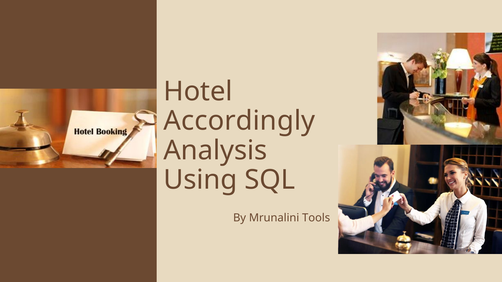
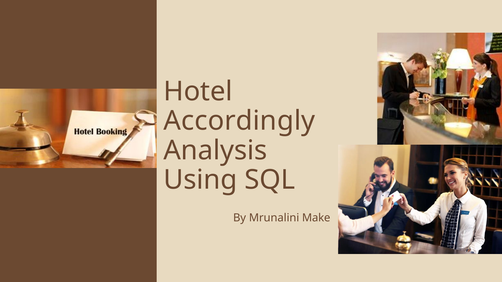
Tools: Tools -> Make (316, 218)
